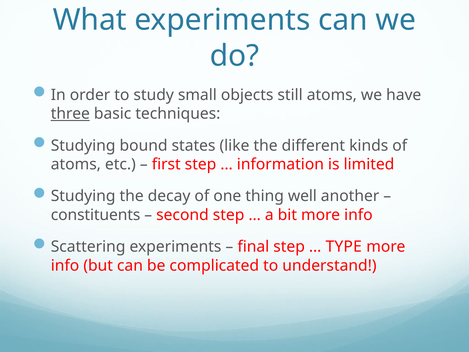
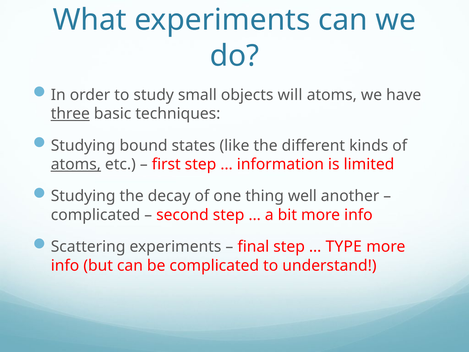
still: still -> will (290, 95)
atoms underline: none -> present (76, 164)
constituents: constituents -> complicated (96, 215)
